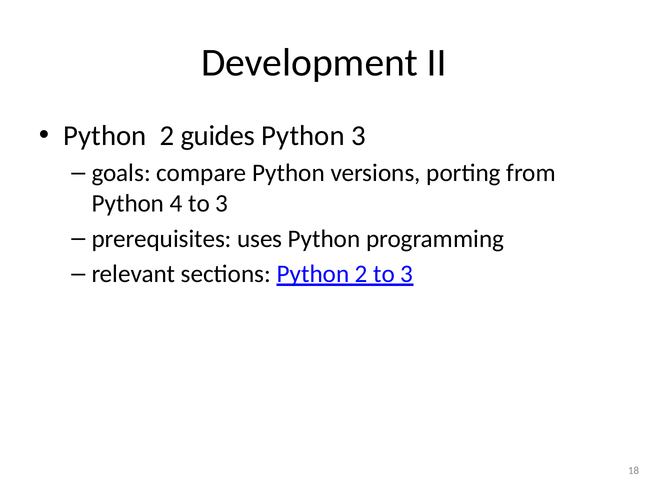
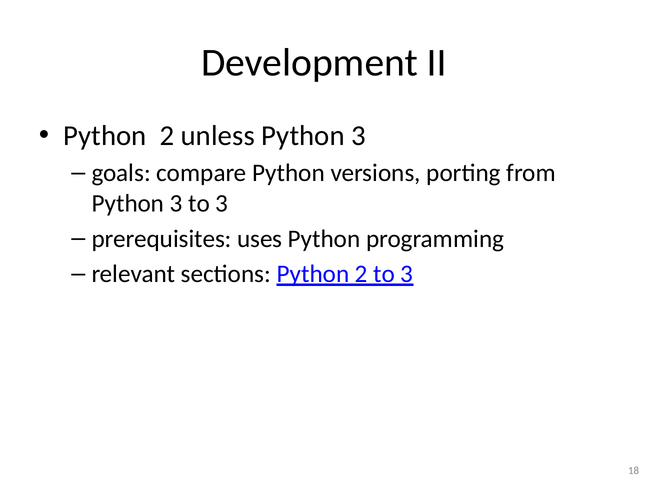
guides: guides -> unless (218, 136)
4: 4 -> 3 (176, 203)
